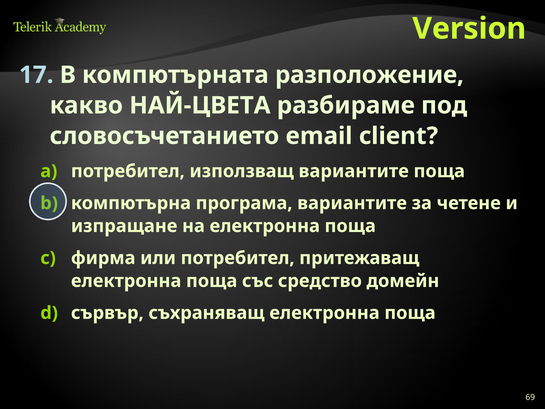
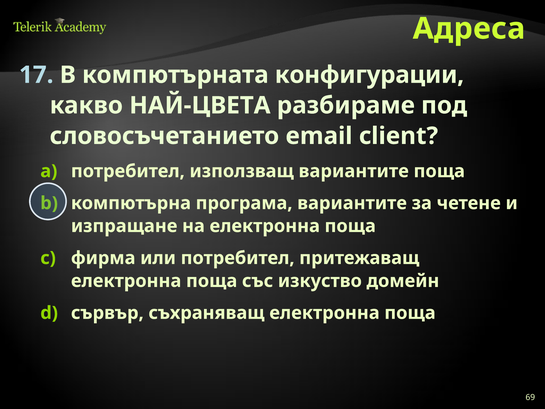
Version: Version -> Адреса (469, 29)
разположение: разположение -> конфигурации (369, 75)
средство: средство -> изкуство (320, 281)
